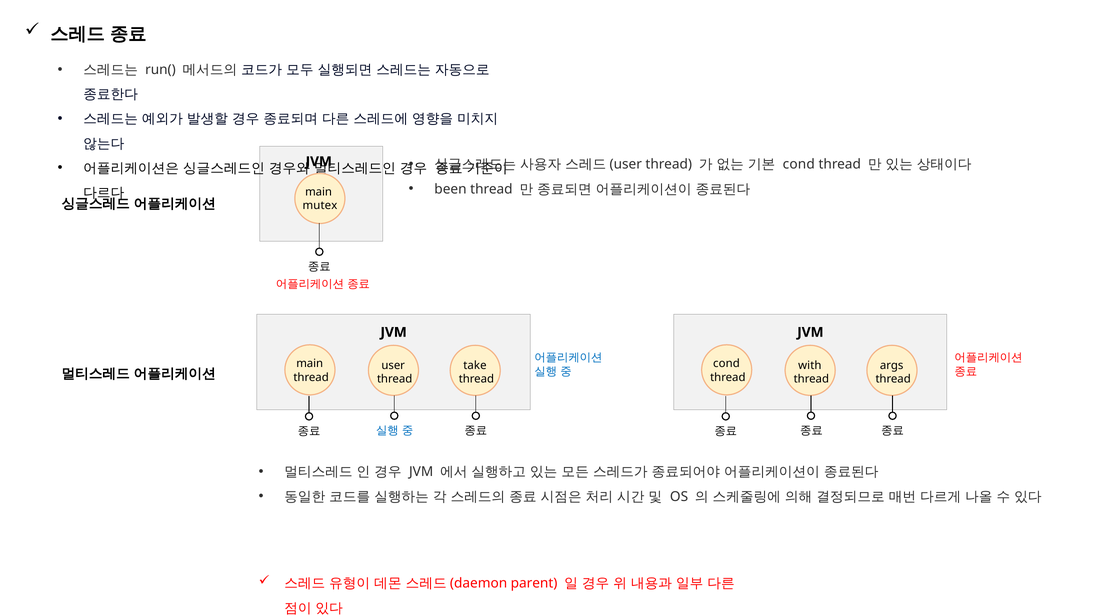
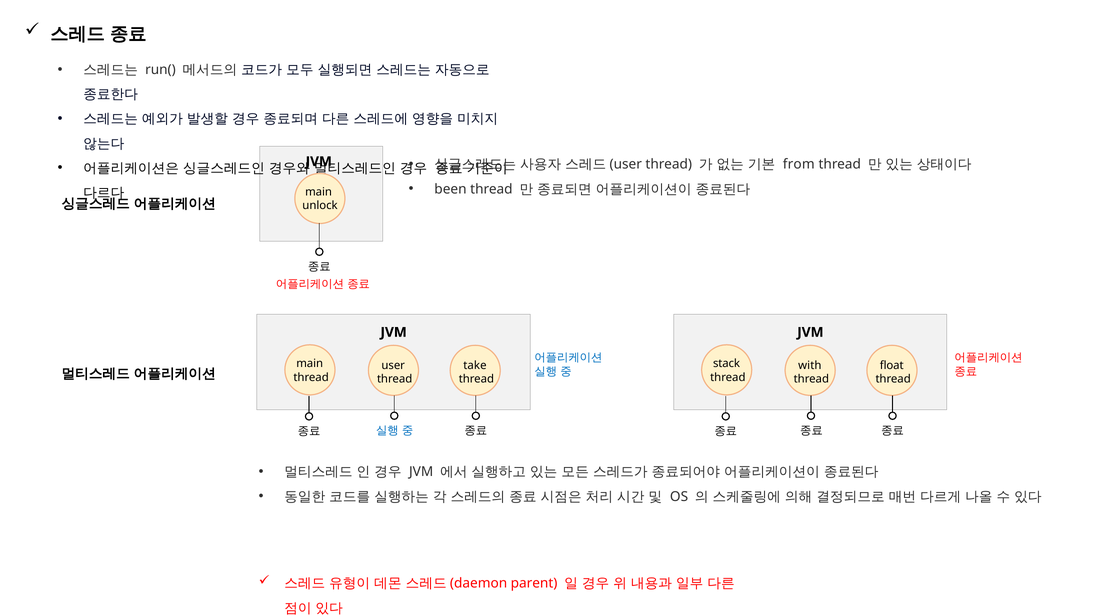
cond: cond -> from (799, 164)
mutex: mutex -> unlock (320, 205)
cond: cond -> stack (727, 364)
args: args -> float (892, 365)
